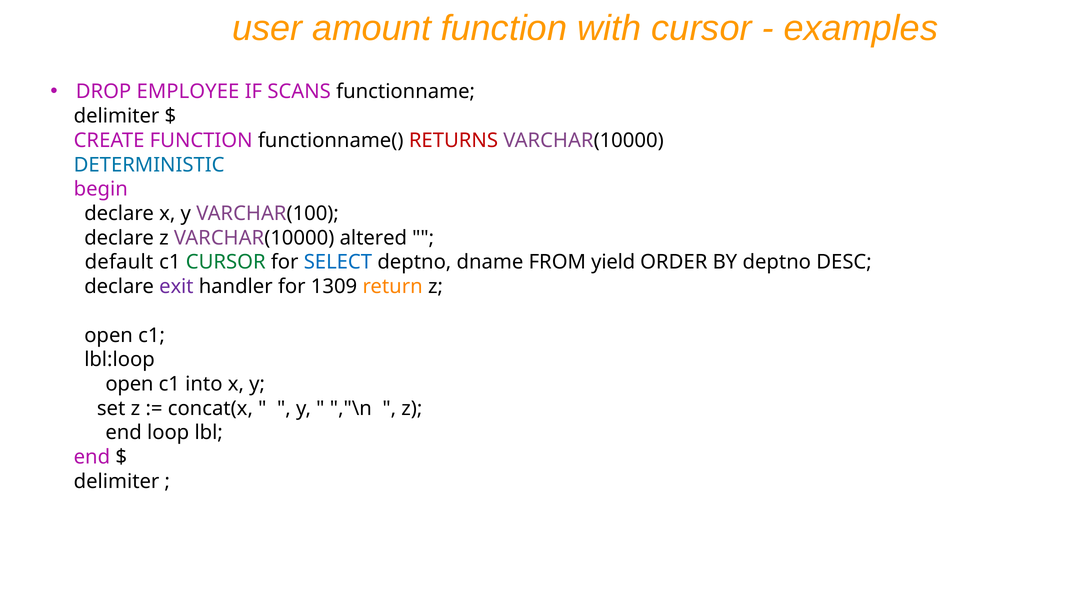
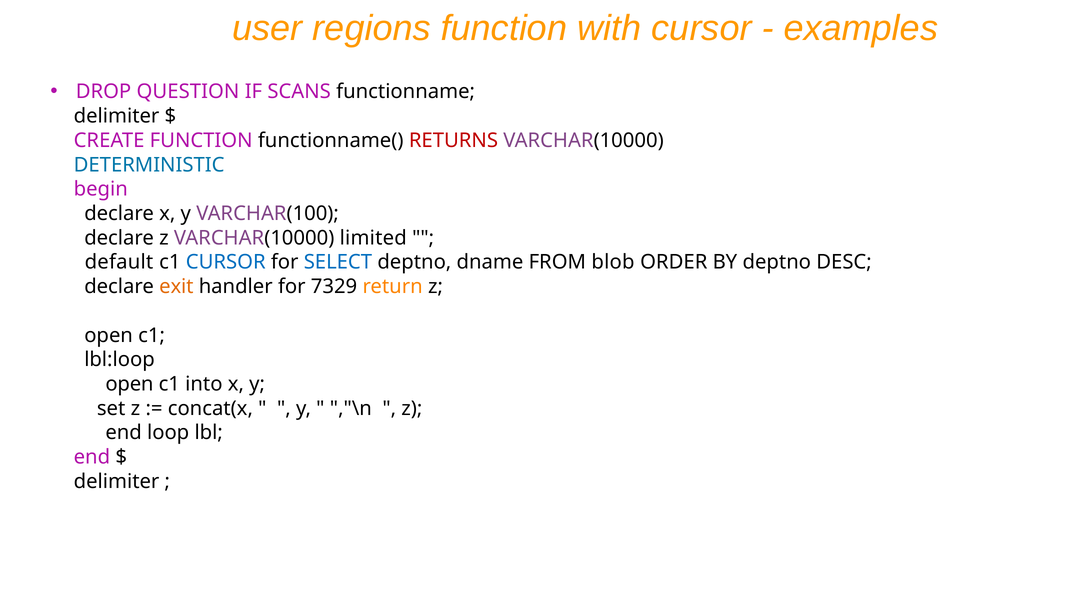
amount: amount -> regions (372, 28)
EMPLOYEE: EMPLOYEE -> QUESTION (188, 92)
altered: altered -> limited (373, 238)
CURSOR colour: green -> blue (226, 262)
yield: yield -> blob (613, 262)
exit colour: purple -> orange (176, 286)
1309: 1309 -> 7329 (334, 286)
